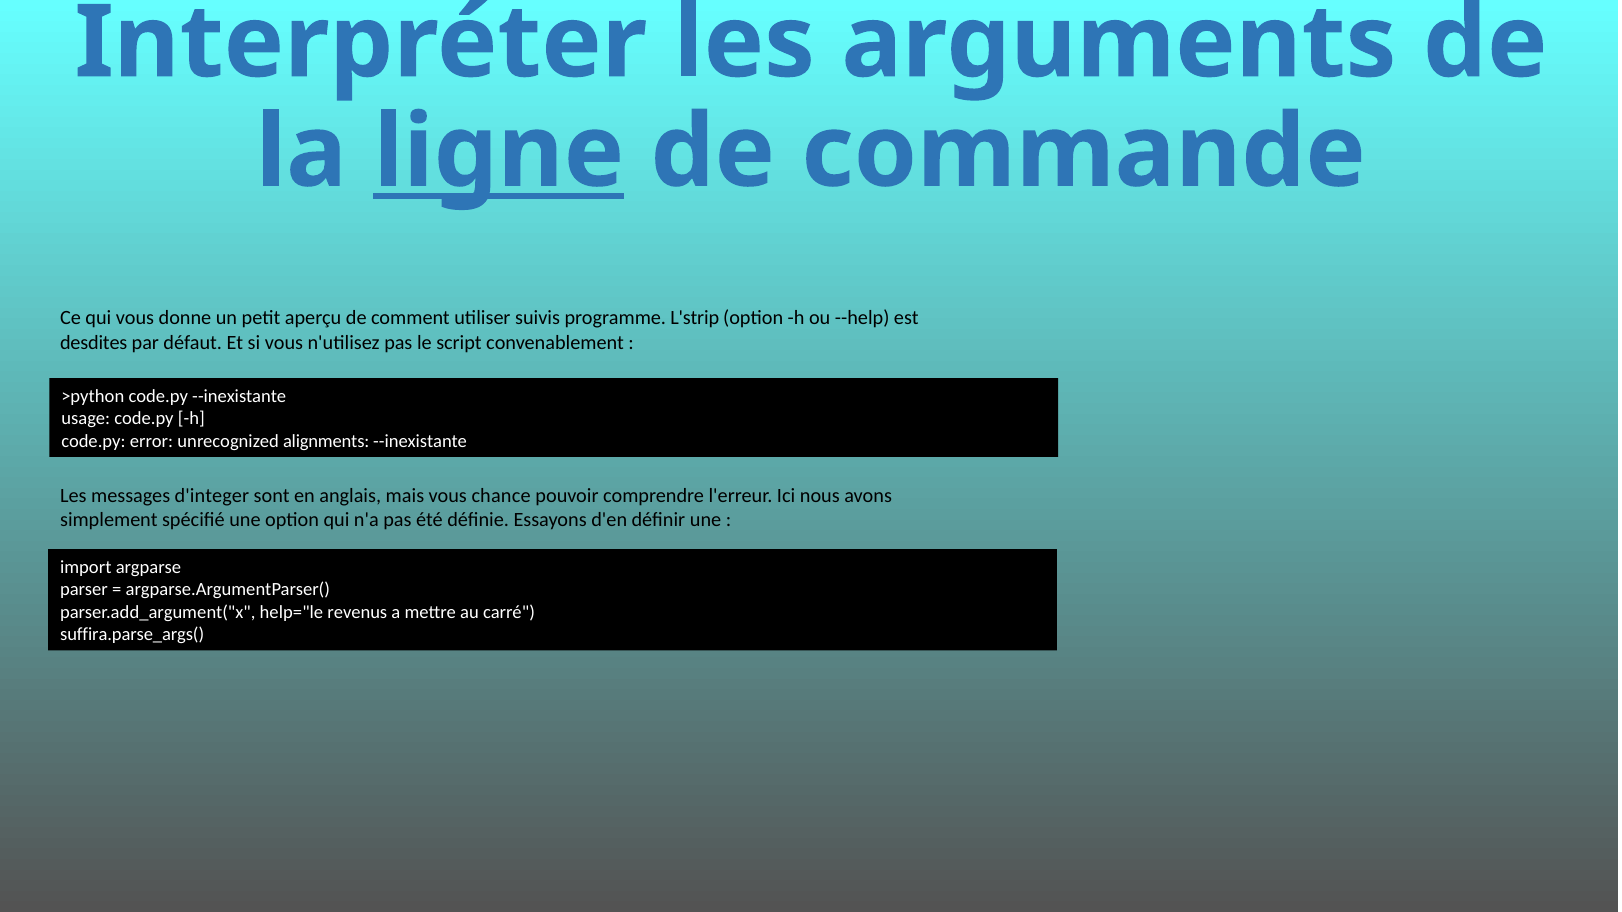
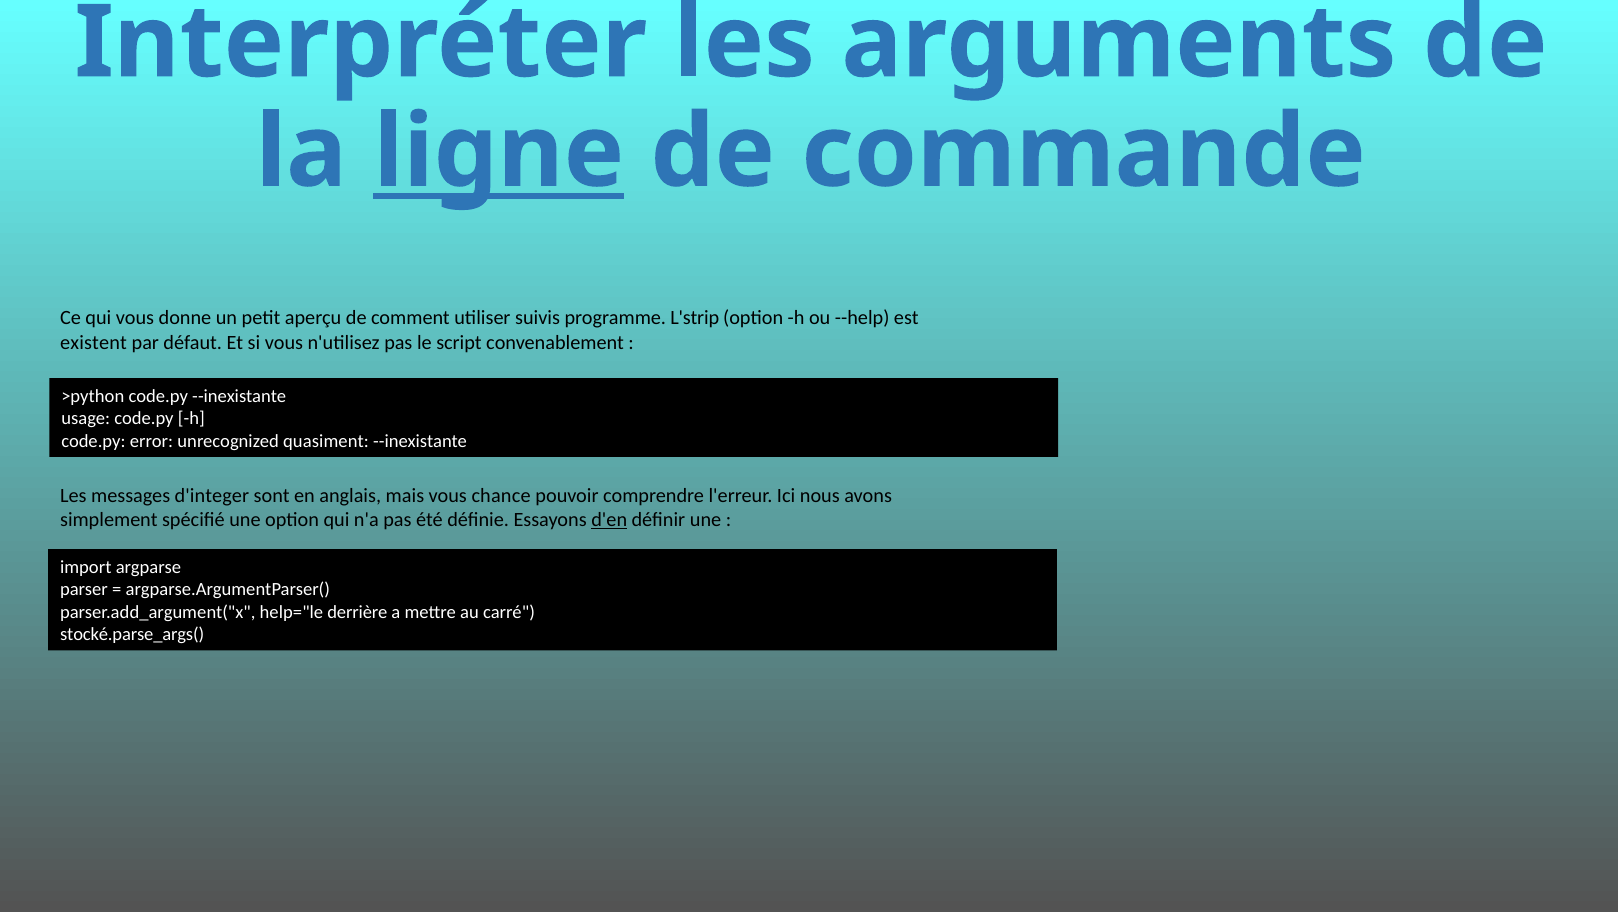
desdites: desdites -> existent (94, 342)
alignments: alignments -> quasiment (326, 441)
d'en underline: none -> present (609, 520)
revenus: revenus -> derrière (357, 612)
suffira.parse_args(: suffira.parse_args( -> stocké.parse_args( (132, 635)
